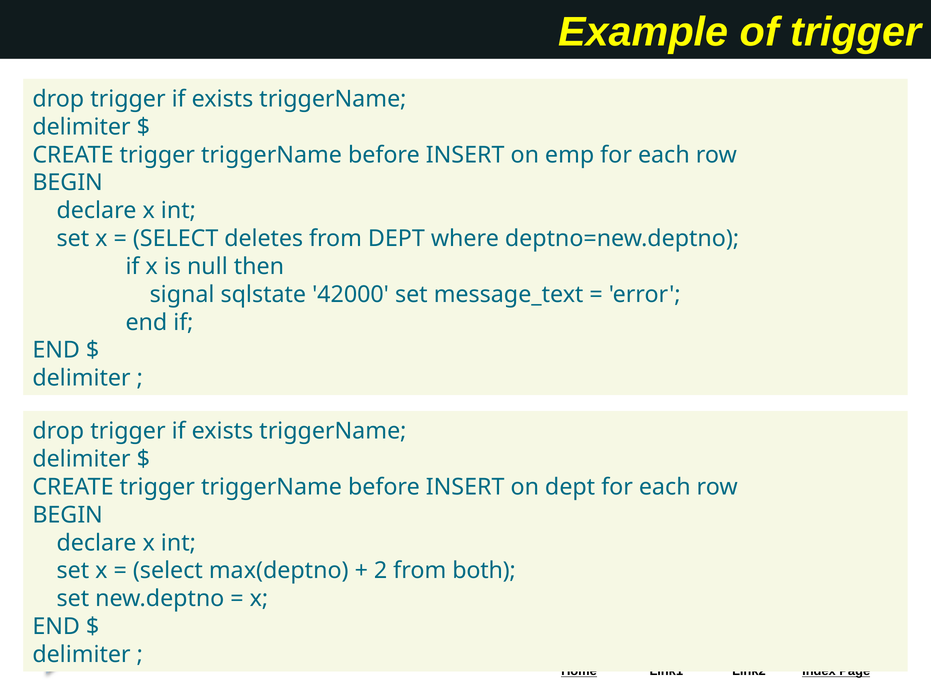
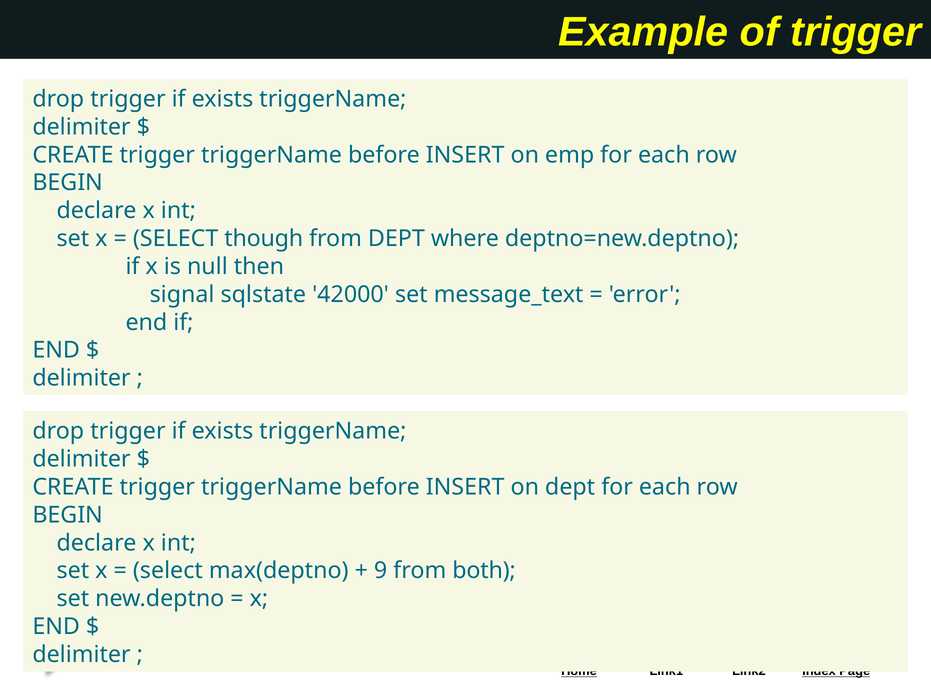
deletes: deletes -> though (264, 239)
2: 2 -> 9 (381, 571)
